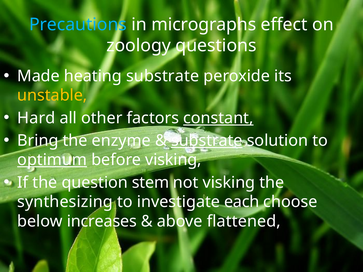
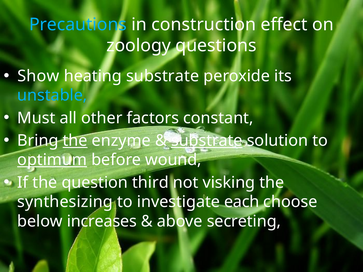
micrographs: micrographs -> construction (204, 25)
Made: Made -> Show (38, 76)
unstable colour: yellow -> light blue (52, 96)
Hard: Hard -> Must (36, 118)
constant underline: present -> none (218, 118)
the underline: none -> present (75, 141)
before visking: visking -> wound (173, 160)
stem: stem -> third (150, 183)
flattened: flattened -> secreting (244, 221)
